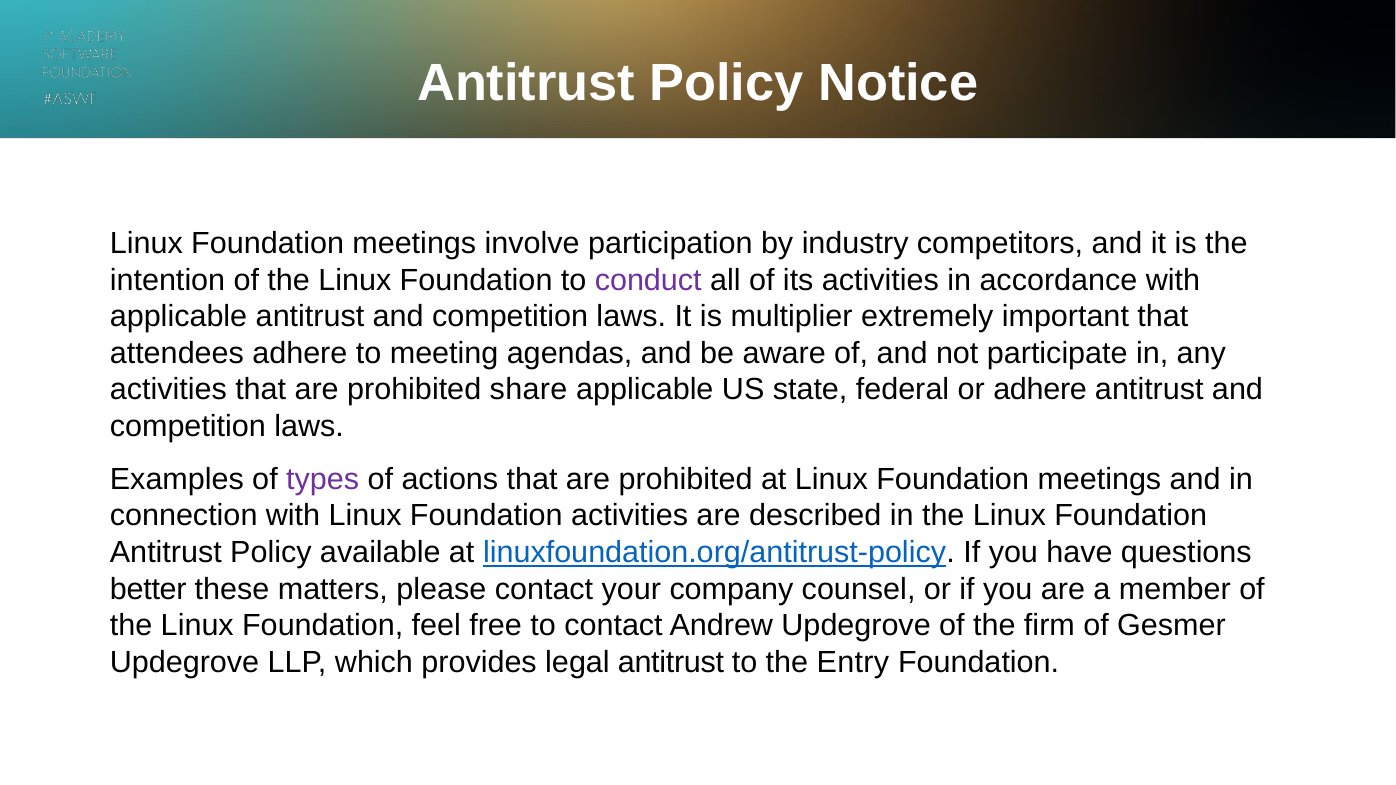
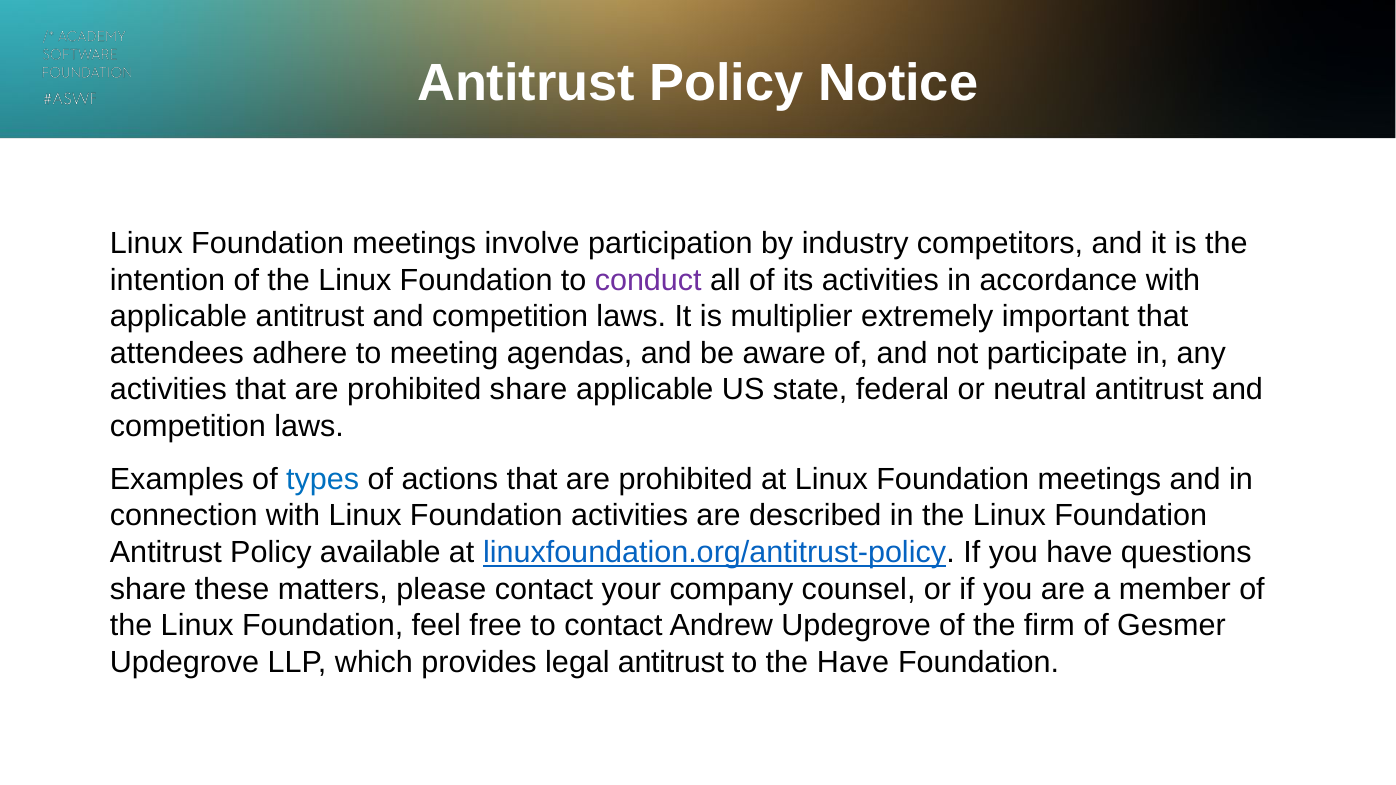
or adhere: adhere -> neutral (1040, 390)
types colour: purple -> blue (323, 479)
better: better -> share (148, 589)
the Entry: Entry -> Have (853, 663)
